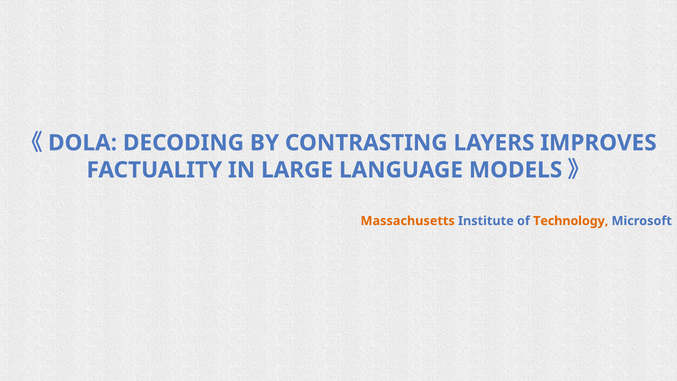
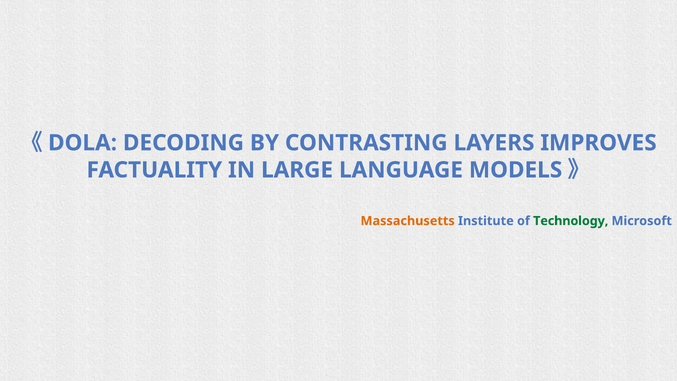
Technology colour: orange -> green (571, 221)
